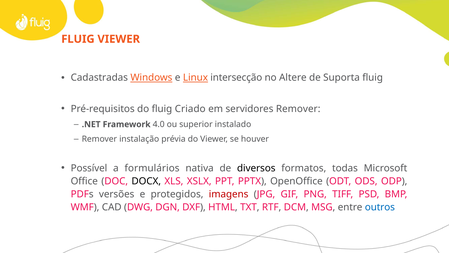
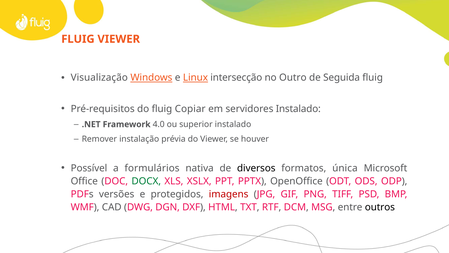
Cadastradas: Cadastradas -> Visualização (99, 77)
Altere: Altere -> Outro (293, 77)
Suporta: Suporta -> Seguida (342, 77)
Criado: Criado -> Copiar (190, 109)
servidores Remover: Remover -> Instalado (298, 109)
todas: todas -> única (345, 168)
DOCX colour: black -> green (146, 181)
outros colour: blue -> black (380, 207)
